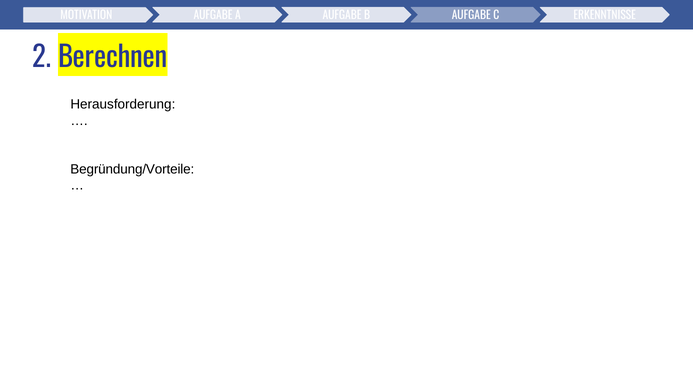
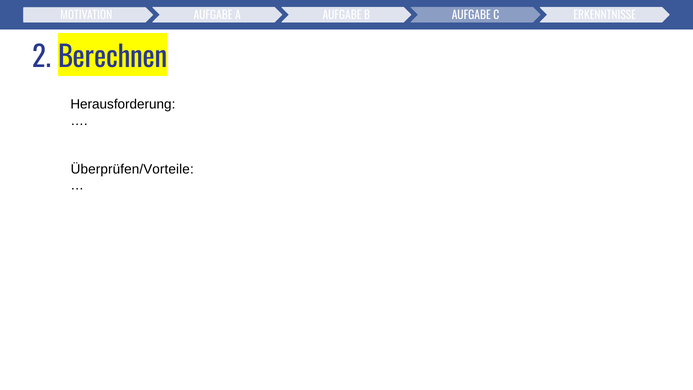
Begründung/Vorteile: Begründung/Vorteile -> Überprüfen/Vorteile (132, 169)
